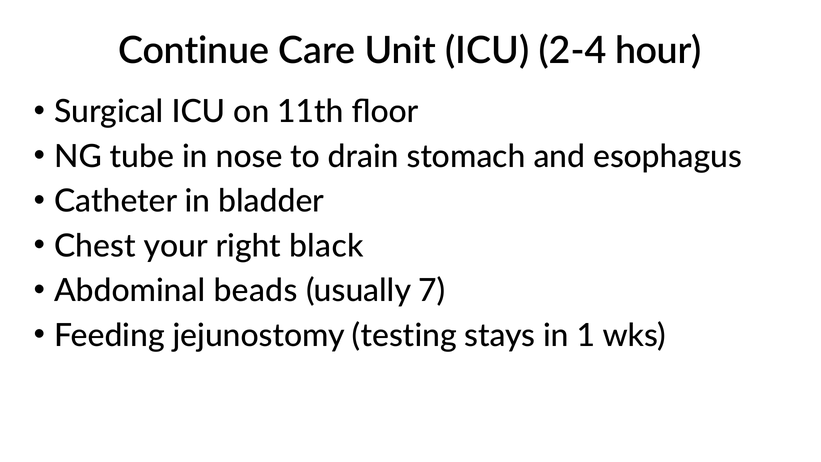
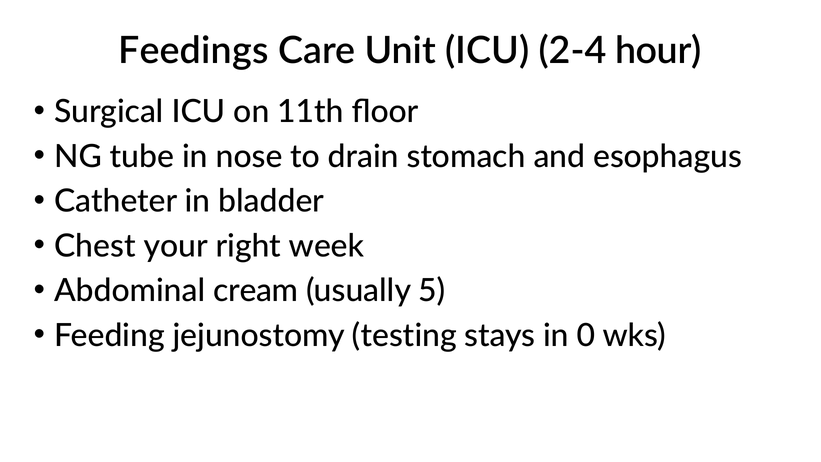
Continue: Continue -> Feedings (193, 51)
black: black -> week (327, 246)
beads: beads -> cream (256, 291)
7: 7 -> 5 (432, 291)
1: 1 -> 0 (586, 335)
